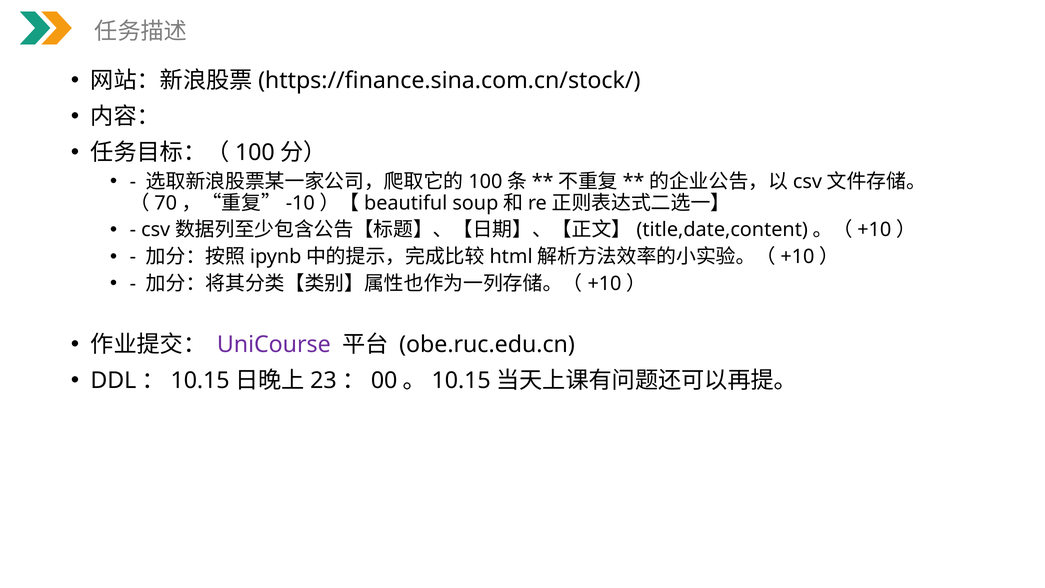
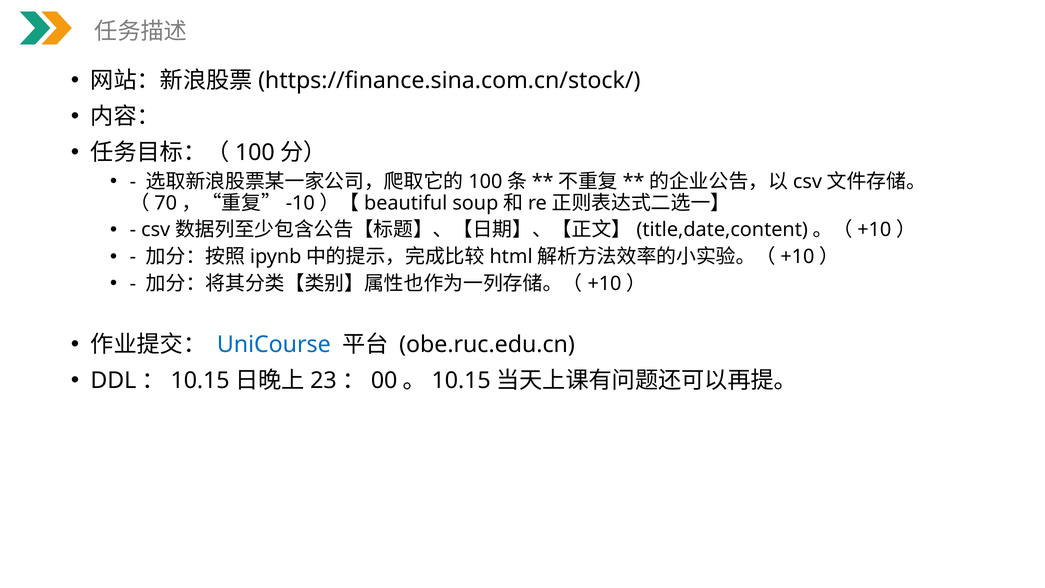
UniCourse colour: purple -> blue (274, 345)
